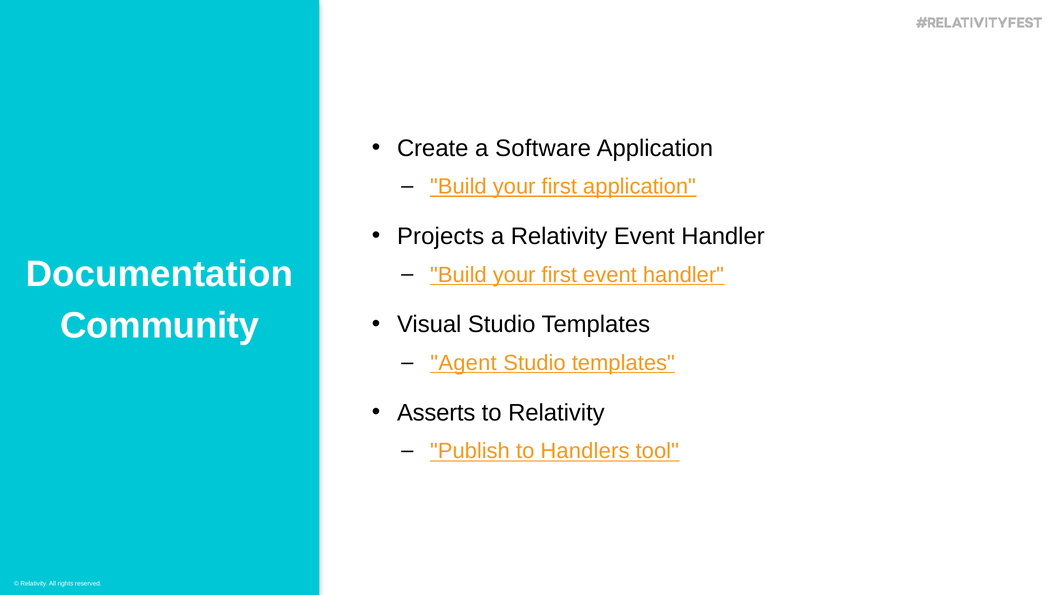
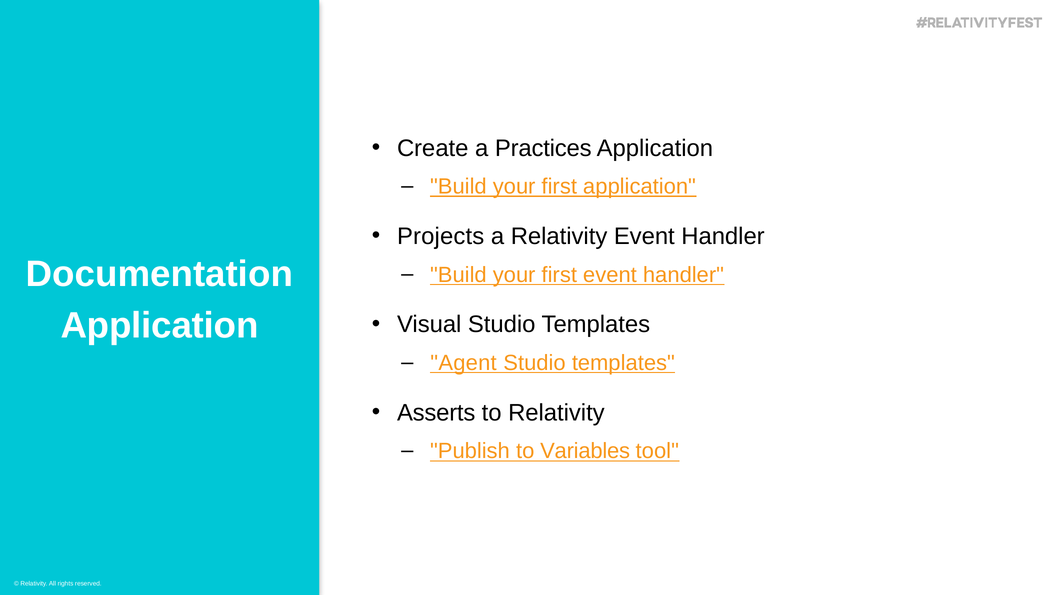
Software: Software -> Practices (543, 148)
Community: Community -> Application (160, 326)
Handlers: Handlers -> Variables (585, 451)
